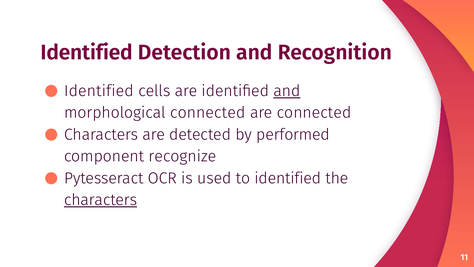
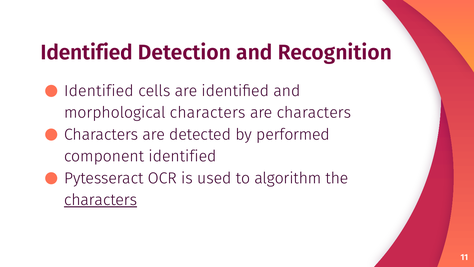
and underline: present -> none (287, 91)
morphological connected: connected -> characters (208, 113)
are connected: connected -> characters (314, 113)
component recognize: recognize -> identified (182, 156)
to identified: identified -> algorithm (288, 178)
